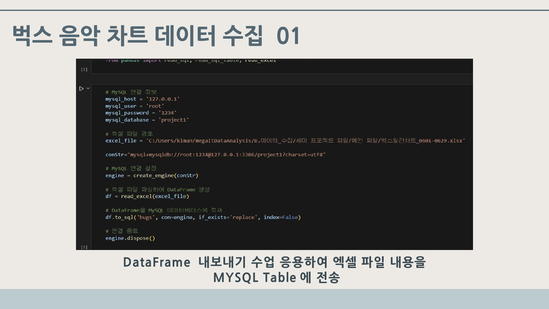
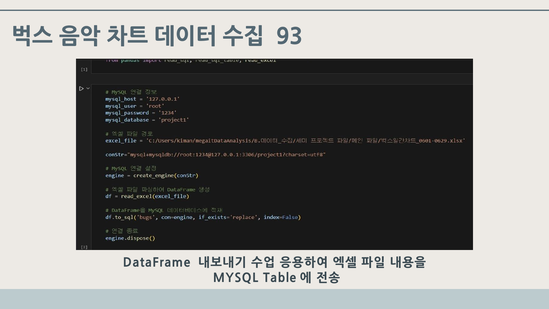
01: 01 -> 93 (289, 37)
